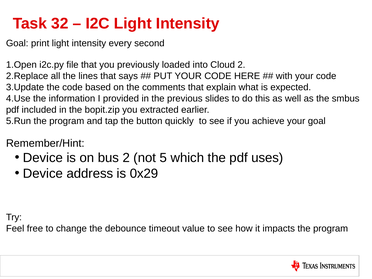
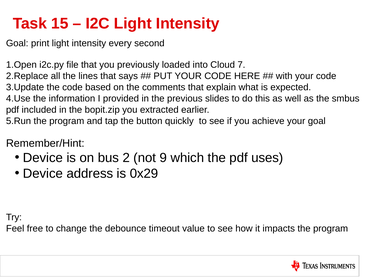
32: 32 -> 15 (60, 23)
Cloud 2: 2 -> 7 (241, 65)
5: 5 -> 9 (163, 158)
